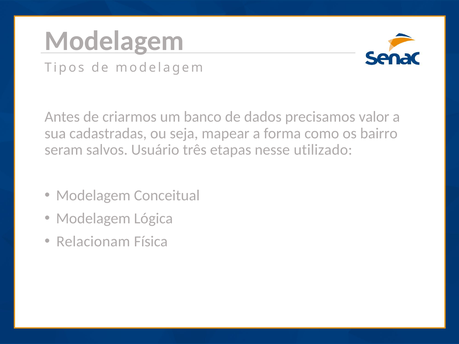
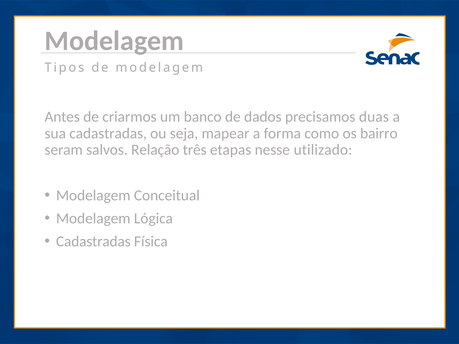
valor: valor -> duas (374, 117)
Usuário: Usuário -> Relação (155, 150)
Relacionam: Relacionam -> Cadastradas (93, 241)
